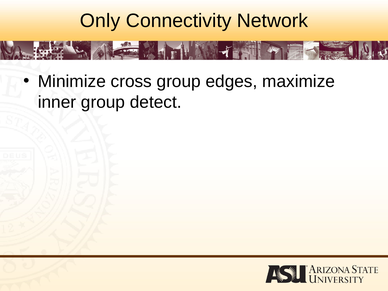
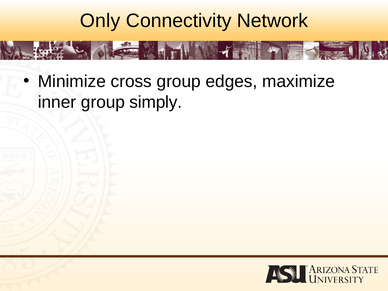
detect: detect -> simply (156, 102)
